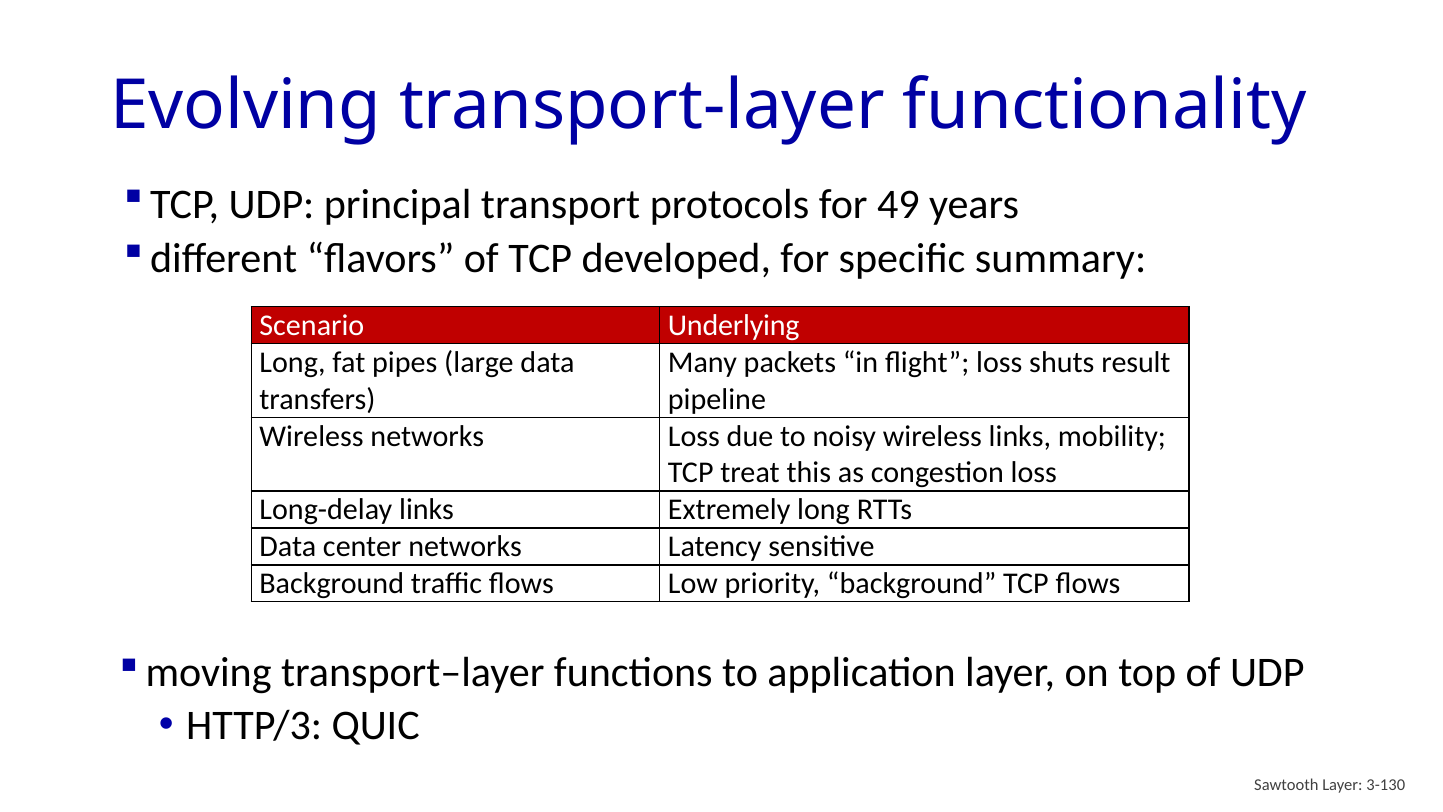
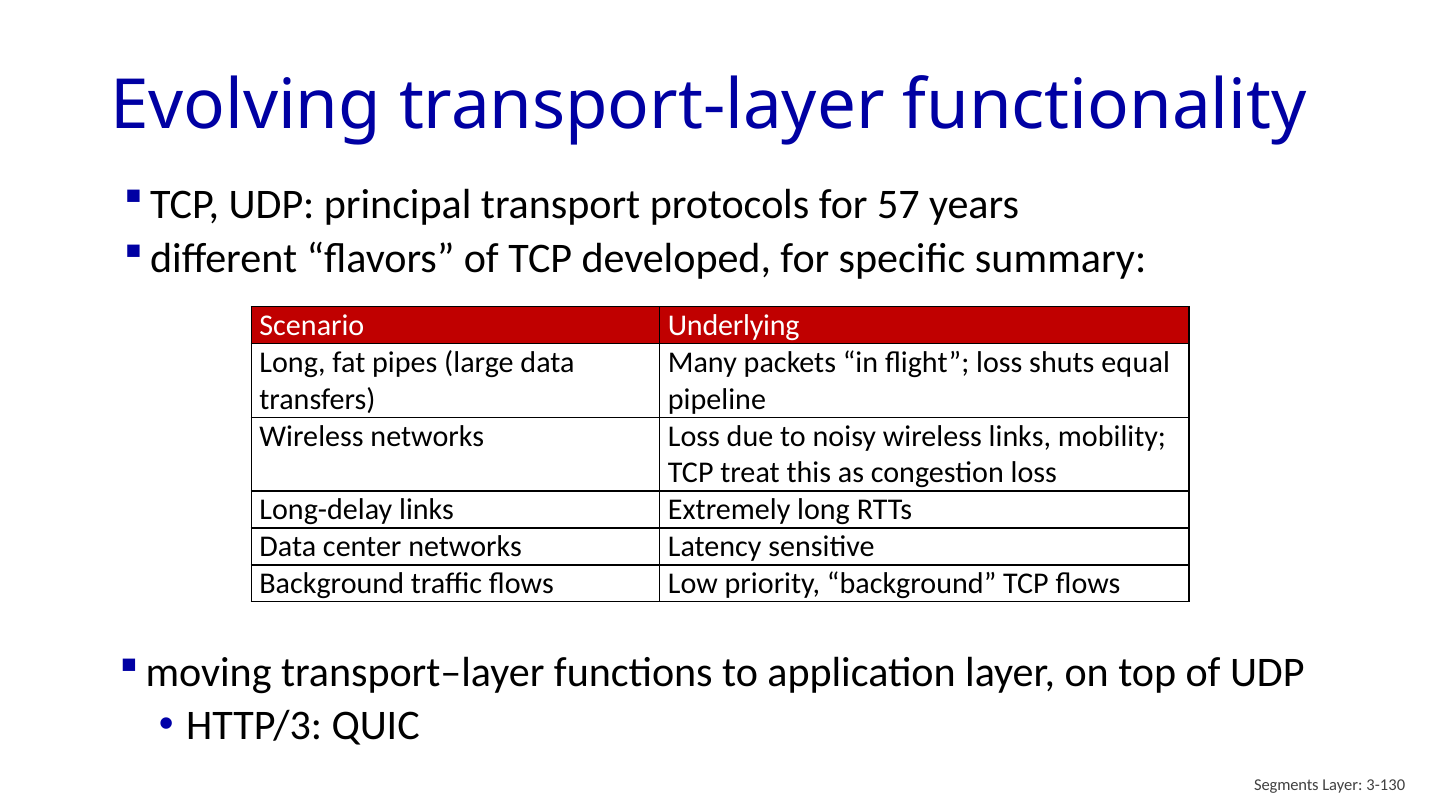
49: 49 -> 57 (898, 204)
result: result -> equal (1136, 362)
Sawtooth: Sawtooth -> Segments (1286, 785)
